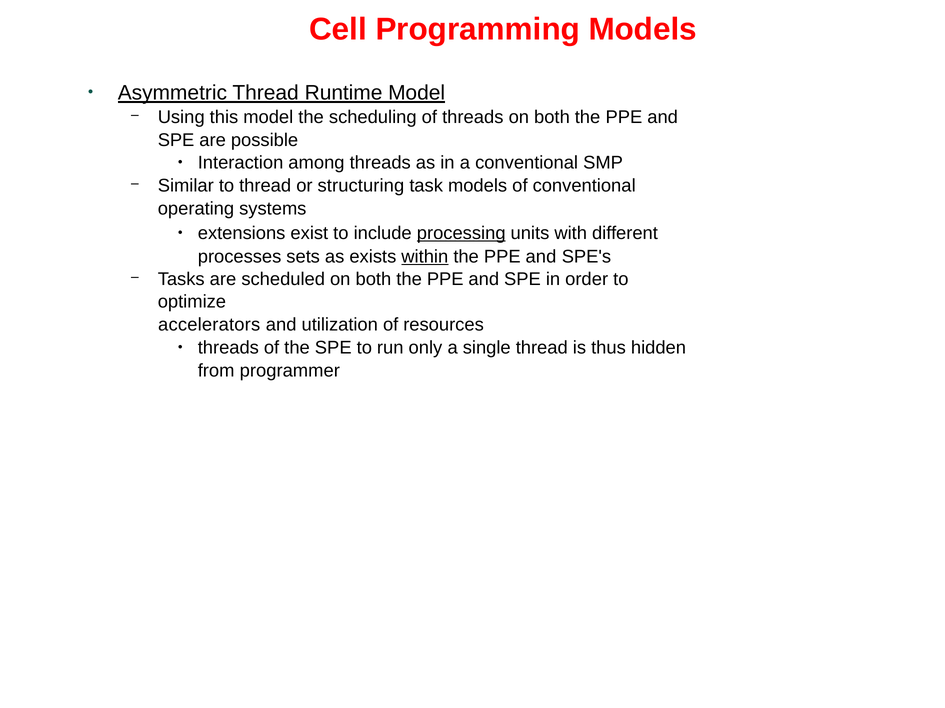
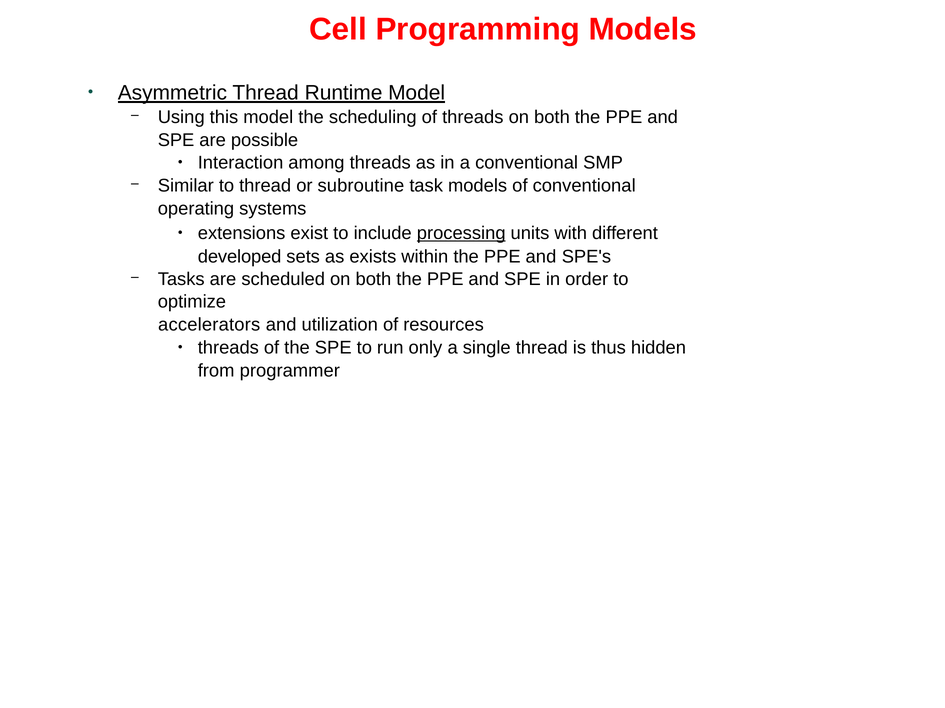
structuring: structuring -> subroutine (361, 186)
processes: processes -> developed (240, 257)
within underline: present -> none (425, 257)
